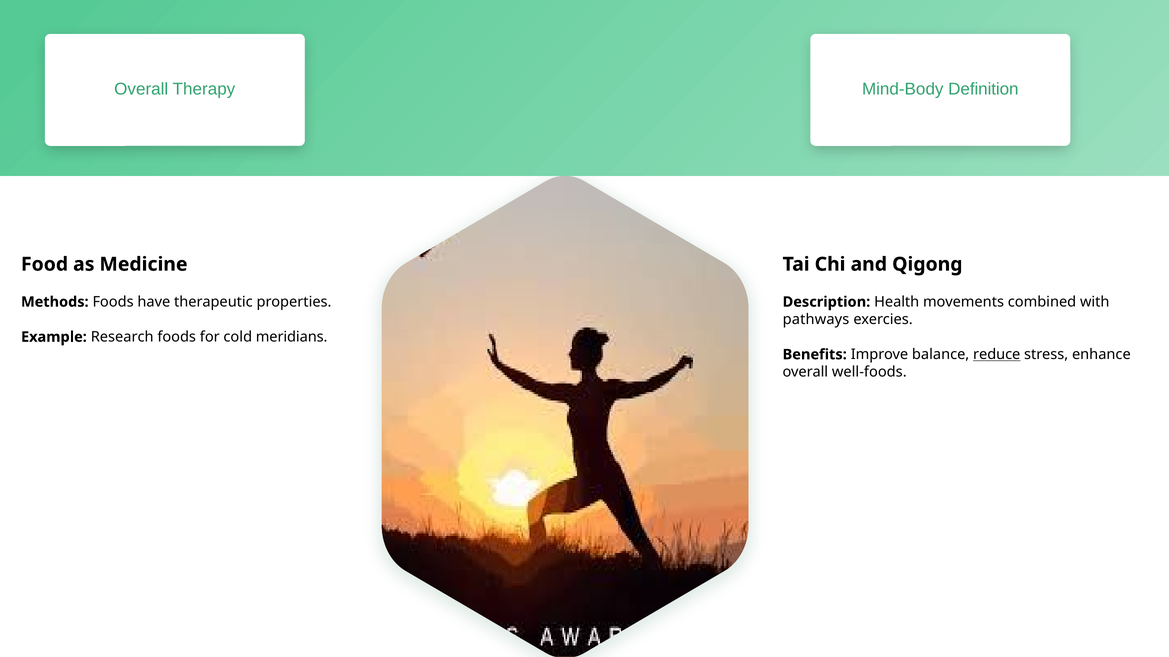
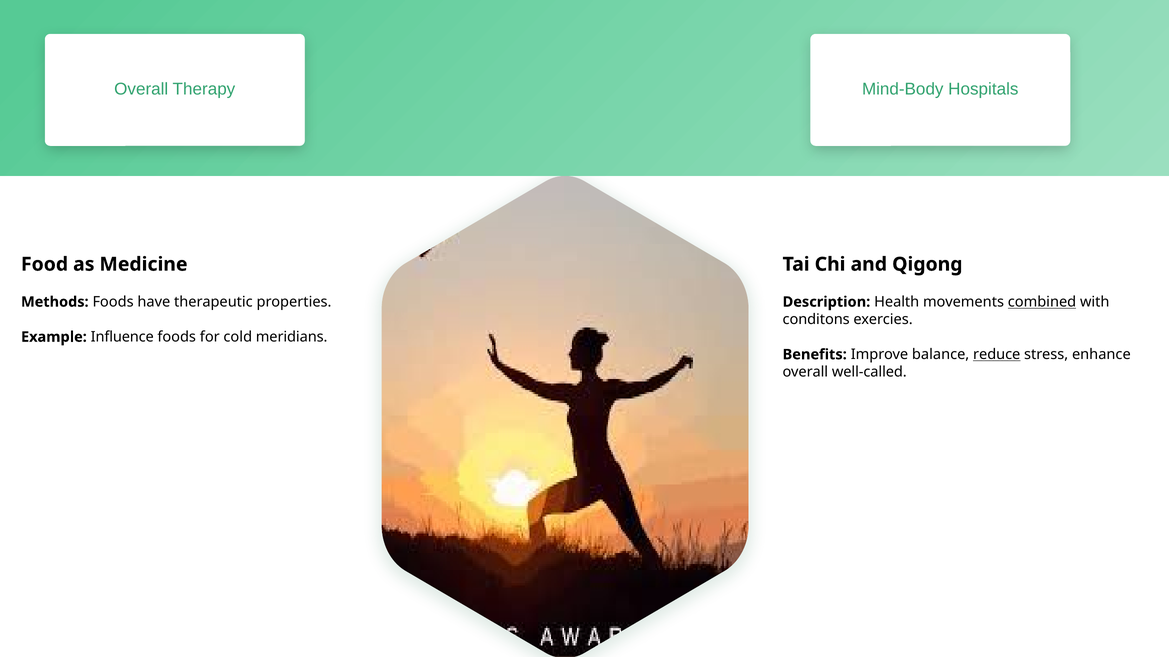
Definition: Definition -> Hospitals (983, 89)
combined underline: none -> present (1042, 302)
pathways: pathways -> conditons (816, 320)
Research: Research -> Influence (122, 337)
well-foods: well-foods -> well-called (869, 372)
